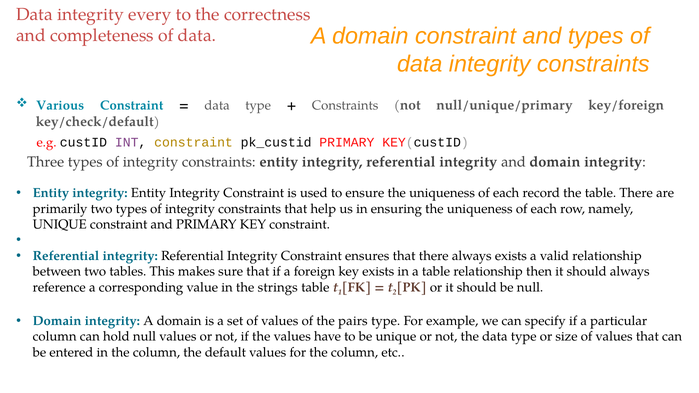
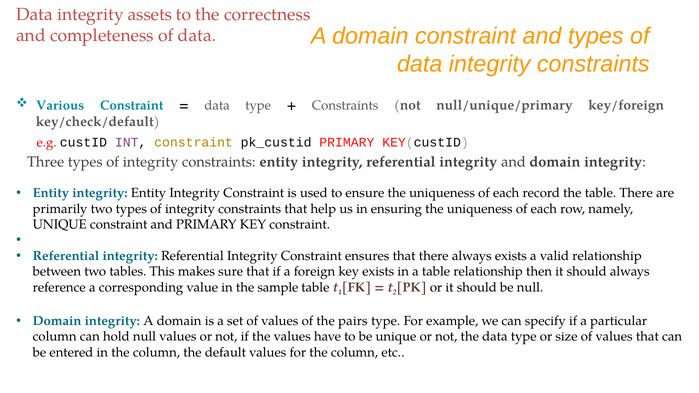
every: every -> assets (150, 15)
strings: strings -> sample (278, 287)
